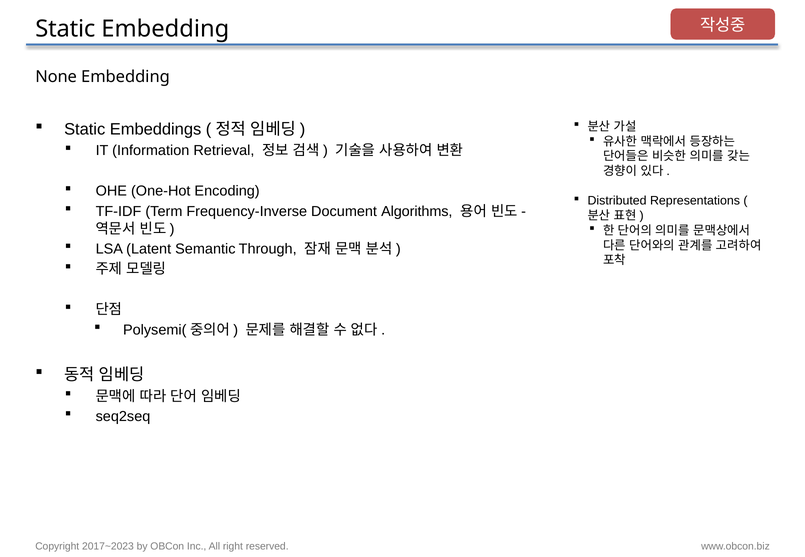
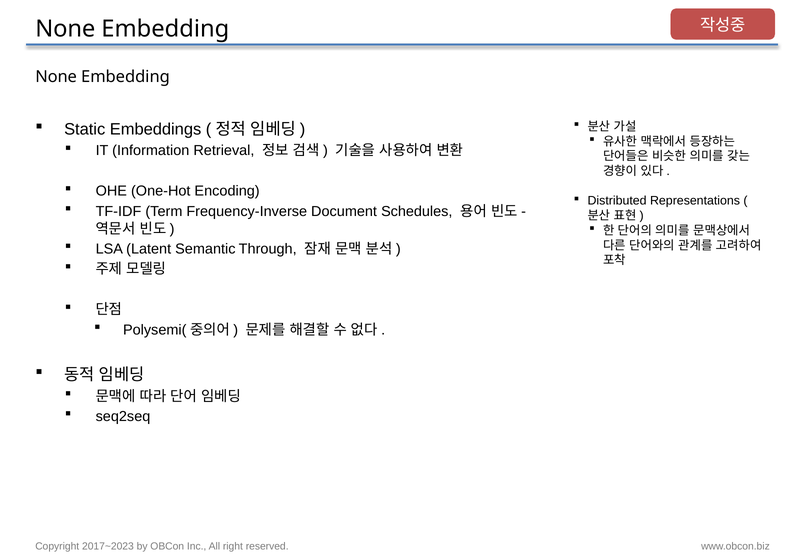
Static: Static -> None (65, 29)
Algorithms: Algorithms -> Schedules (417, 212)
